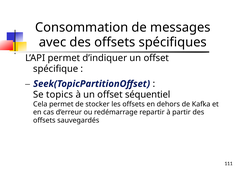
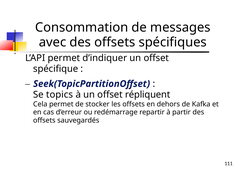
séquentiel: séquentiel -> répliquent (148, 94)
